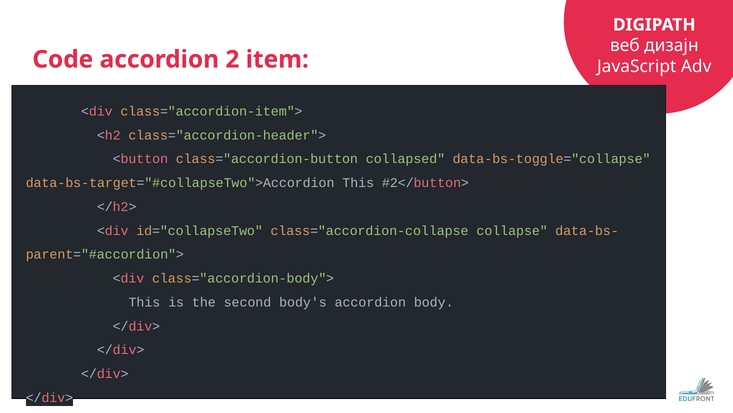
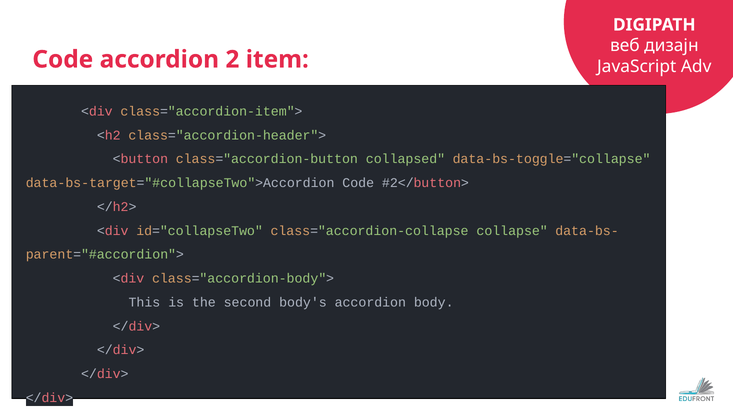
This: This -> Code (358, 183)
